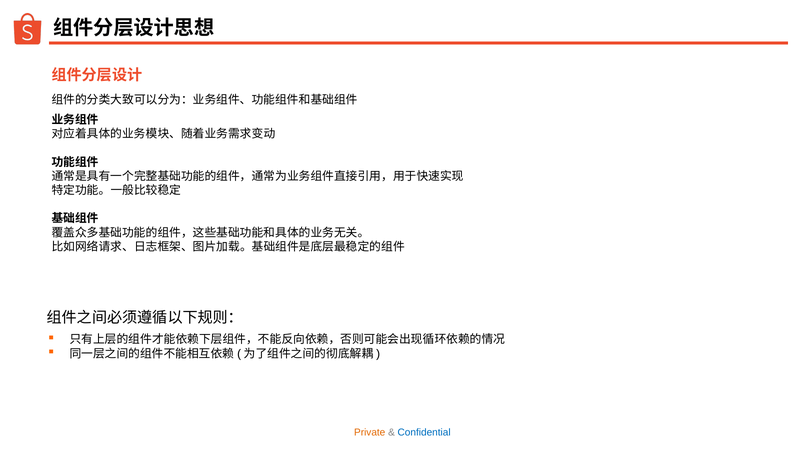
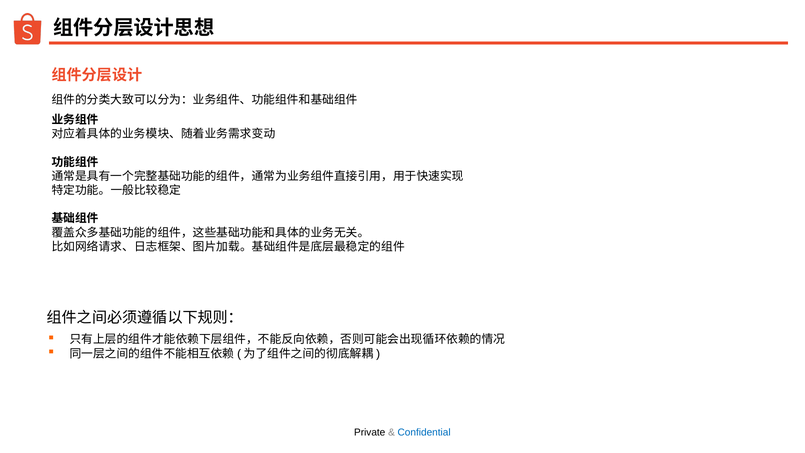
Private colour: orange -> black (370, 432)
